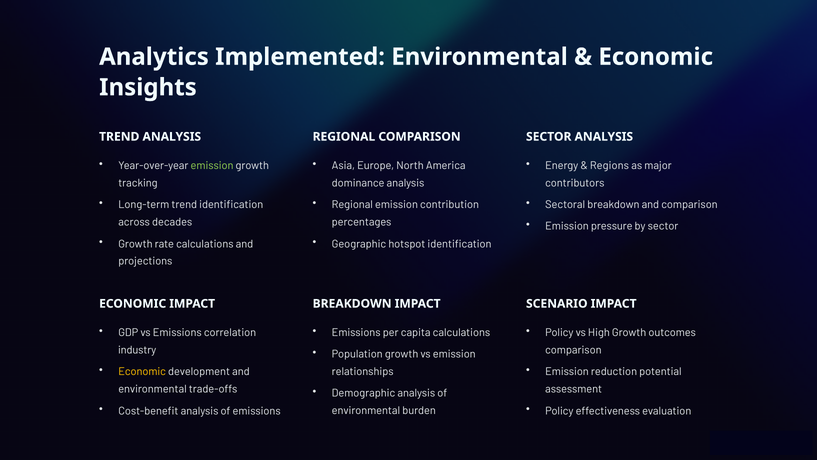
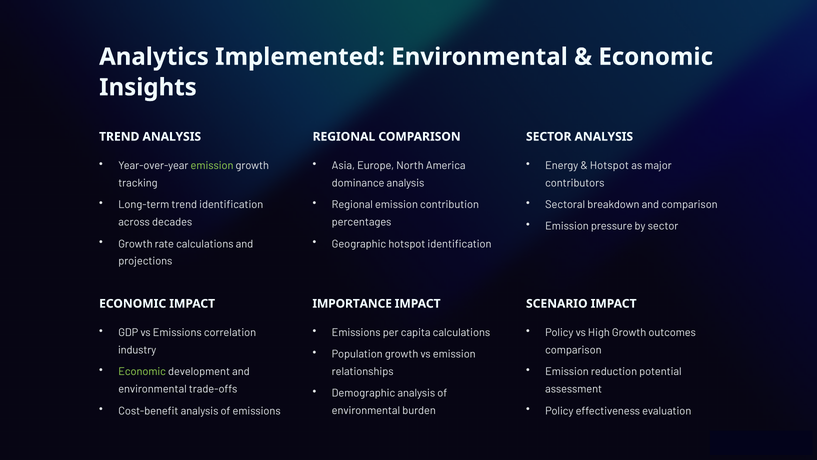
Regions: Regions -> Hotspot (609, 166)
BREAKDOWN: BREAKDOWN -> IMPORTANCE (352, 303)
Economic colour: yellow -> light green (142, 371)
